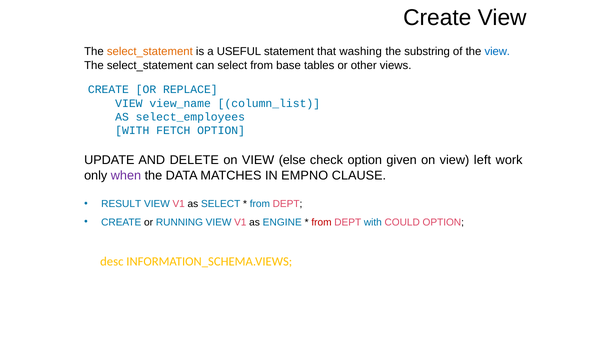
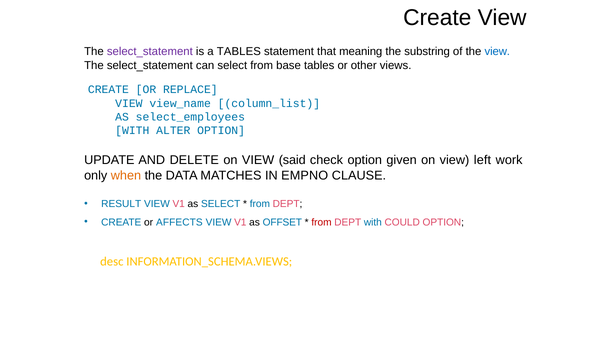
select_statement colour: orange -> purple (150, 52)
a USEFUL: USEFUL -> TABLES (239, 52)
washing: washing -> meaning (361, 52)
FETCH: FETCH -> ALTER (173, 131)
else: else -> said (292, 160)
when colour: purple -> orange (126, 175)
RUNNING: RUNNING -> AFFECTS (179, 222)
ENGINE: ENGINE -> OFFSET (282, 222)
